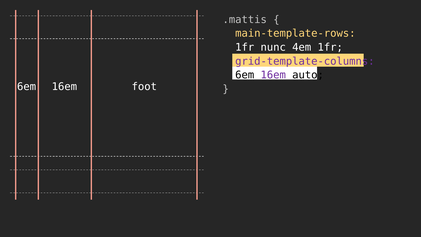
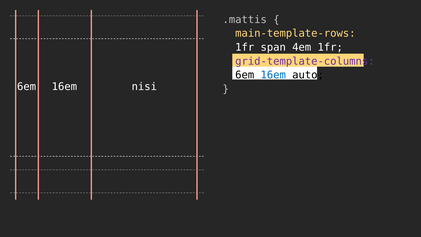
nunc: nunc -> span (273, 47)
16em colour: purple -> blue (273, 75)
foot: foot -> nisi (144, 87)
